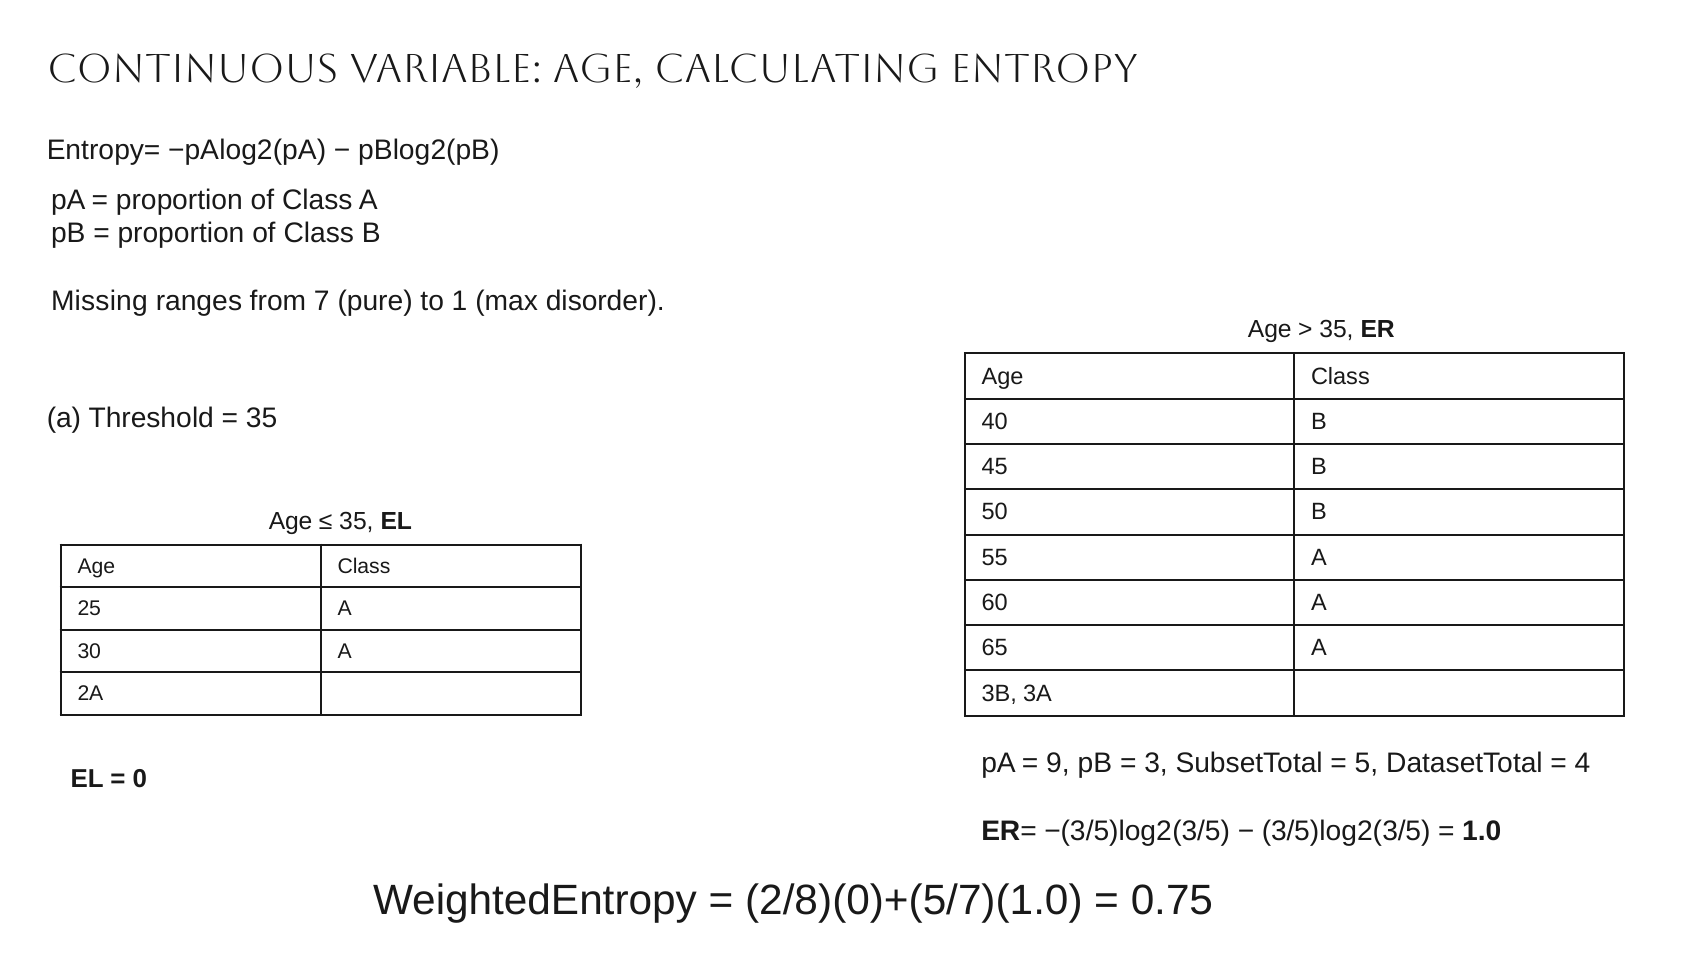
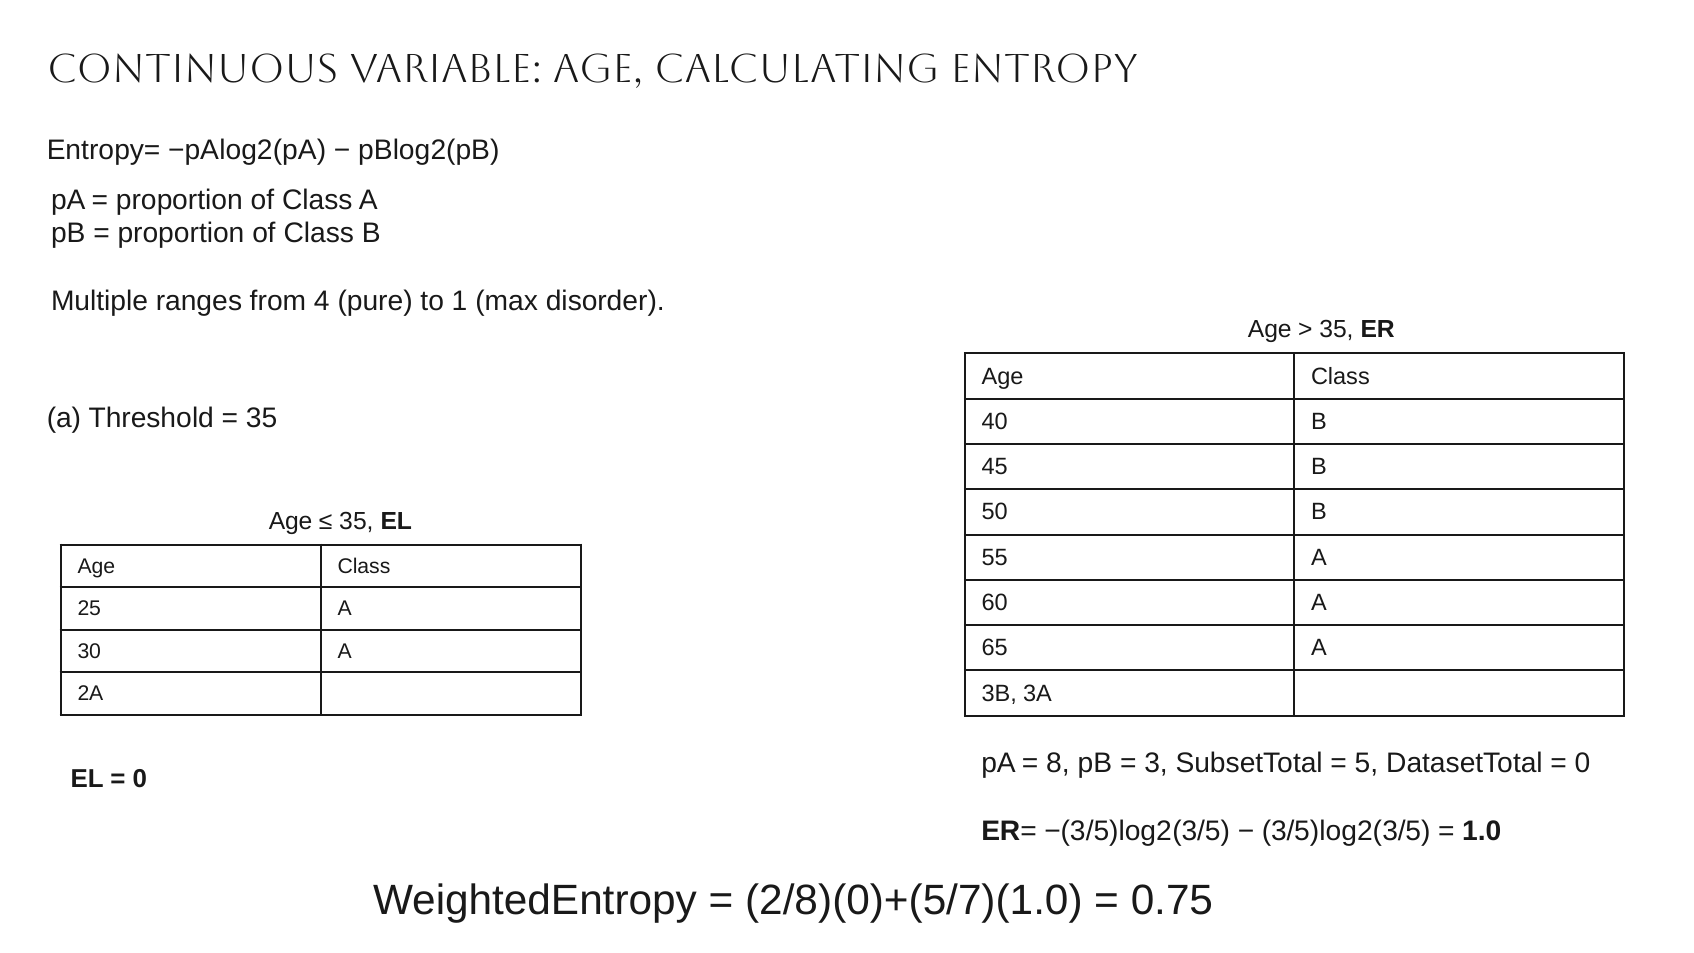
Missing: Missing -> Multiple (100, 301)
7: 7 -> 4 (322, 301)
9: 9 -> 8 (1058, 763)
4: 4 -> 0 (1583, 763)
